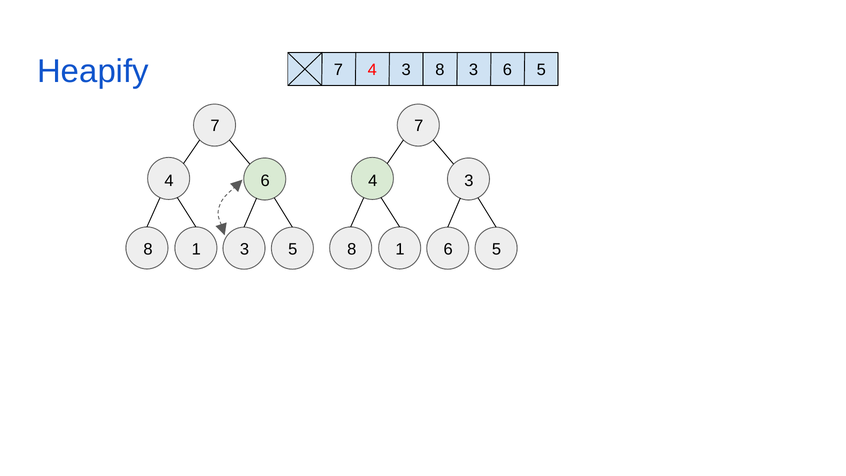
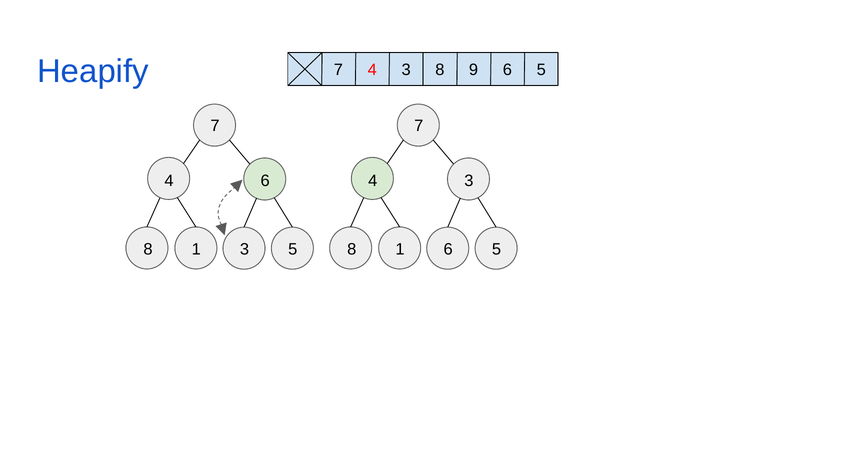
8 3: 3 -> 9 (474, 70)
